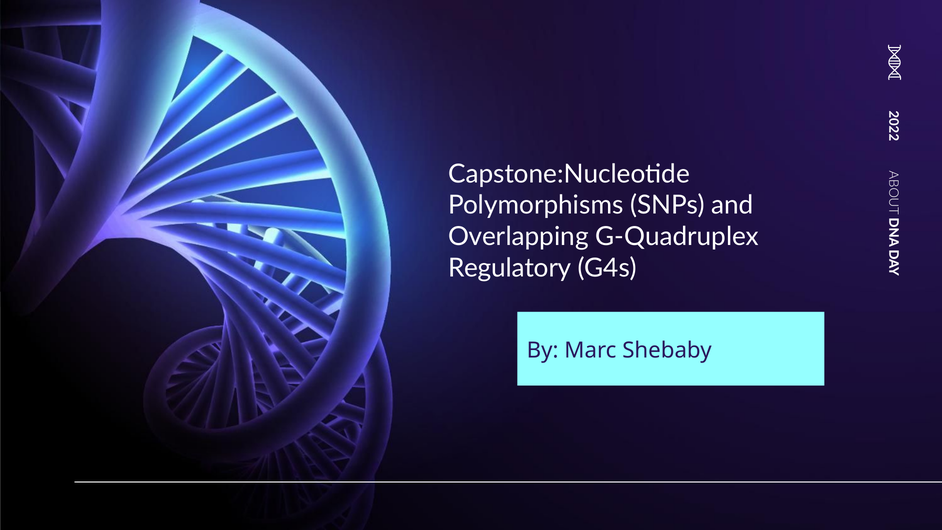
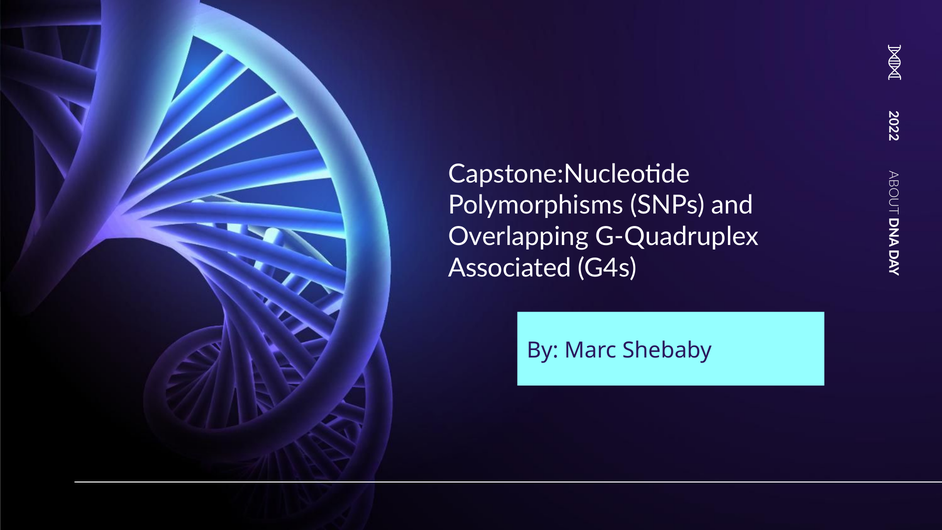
Regulatory: Regulatory -> Associated (510, 268)
